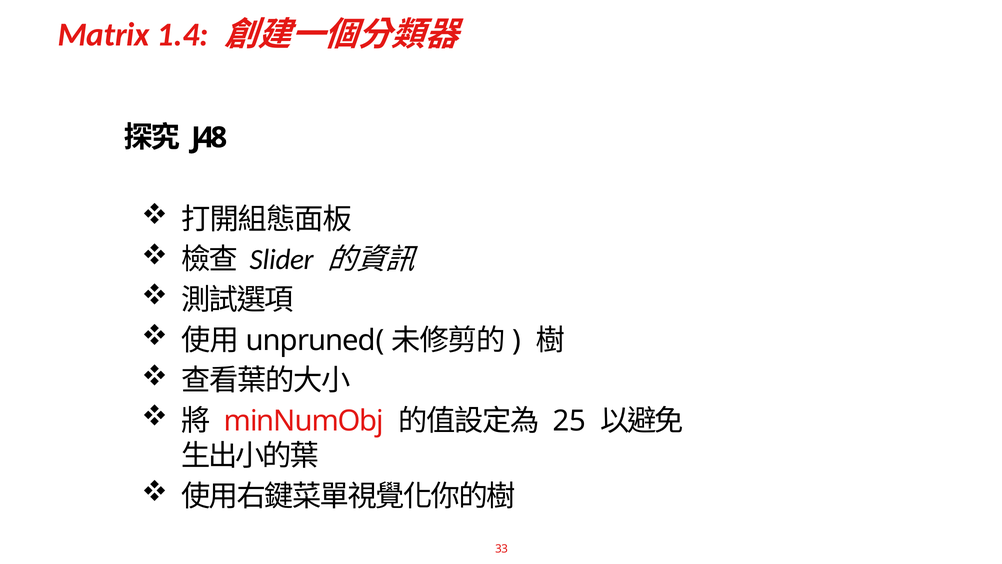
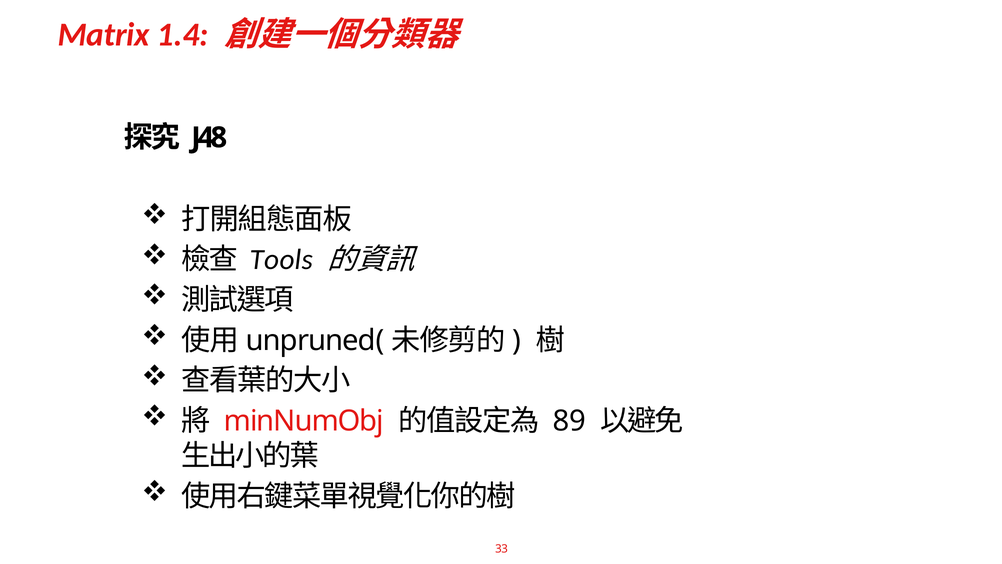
Slider: Slider -> Tools (282, 260)
25: 25 -> 89 (569, 421)
